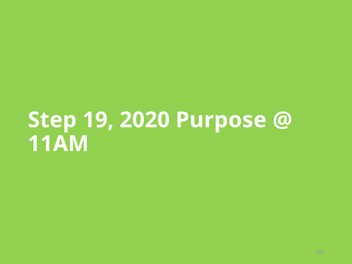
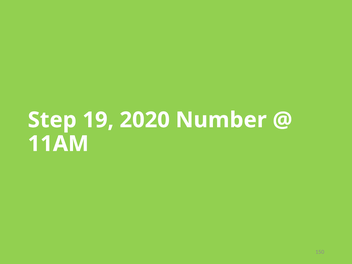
Purpose: Purpose -> Number (221, 120)
